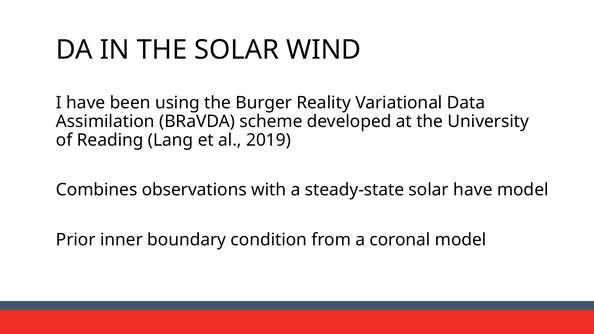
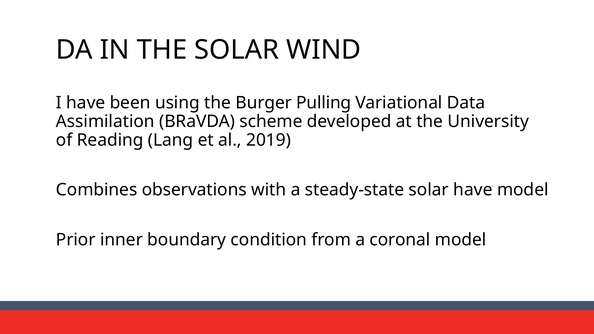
Reality: Reality -> Pulling (324, 103)
